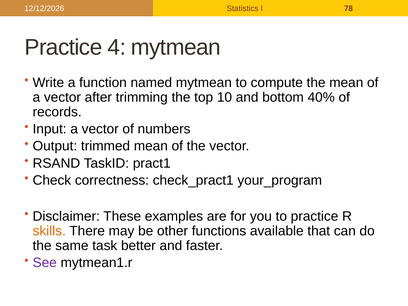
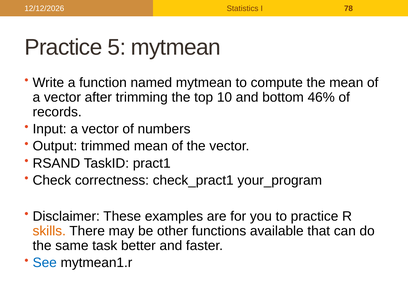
4: 4 -> 5 (117, 47)
40%: 40% -> 46% (321, 97)
See colour: purple -> blue (45, 263)
